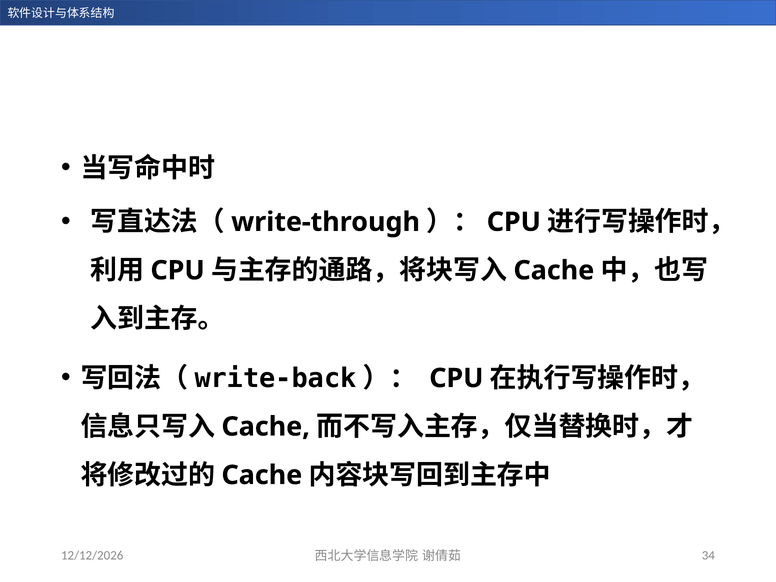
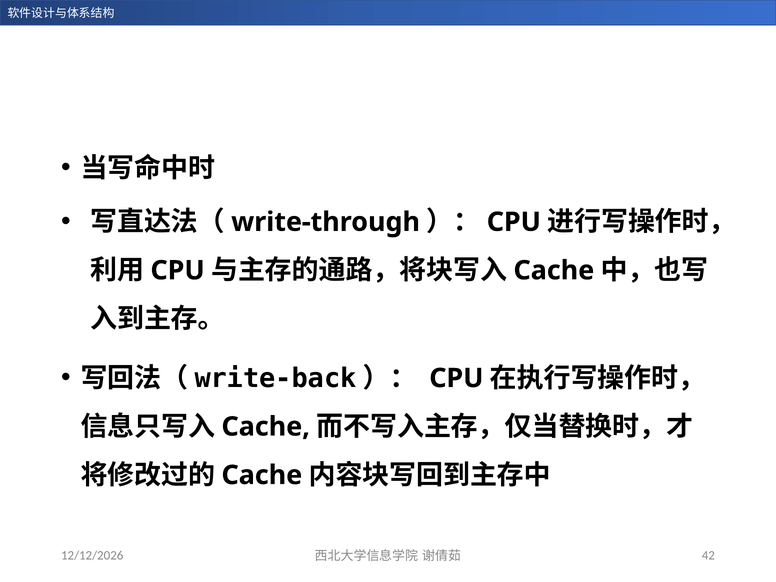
34: 34 -> 42 (708, 556)
